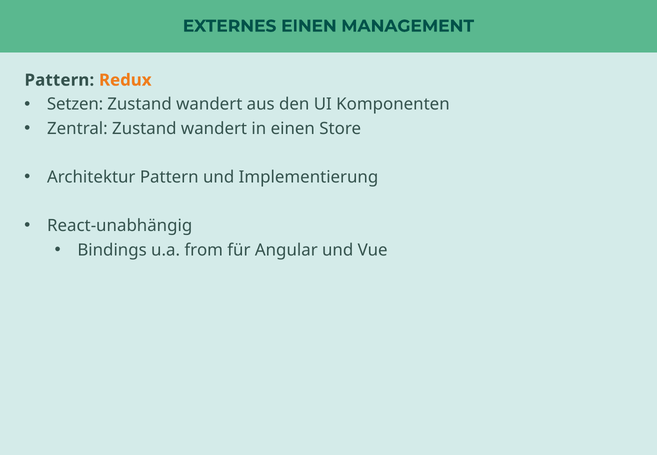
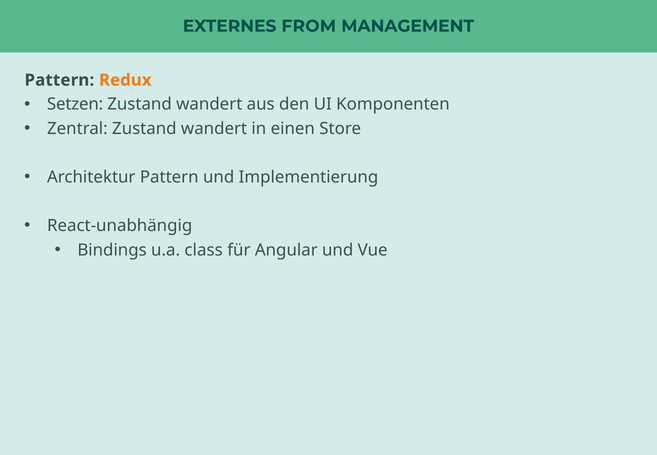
EXTERNES EINEN: EINEN -> FROM (309, 26)
from: from -> class (204, 250)
